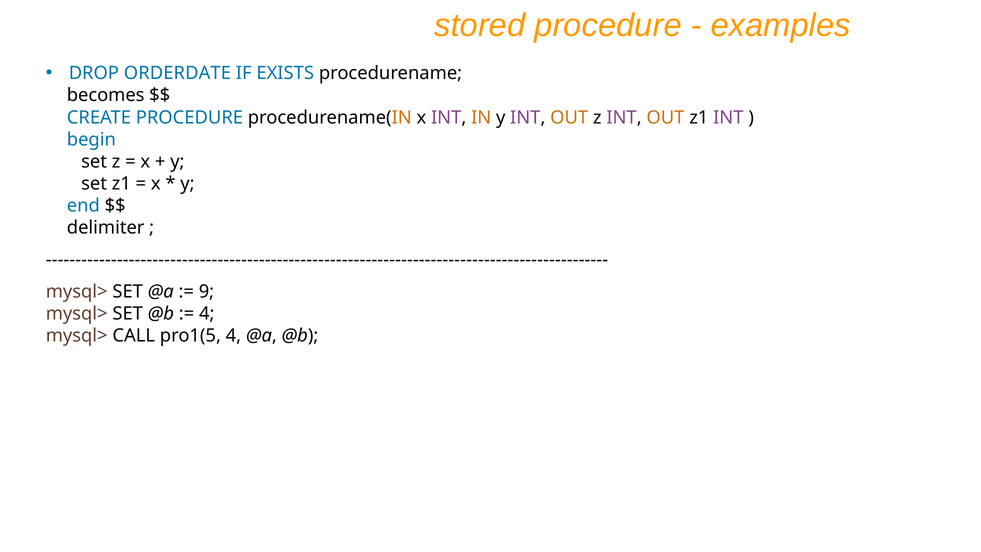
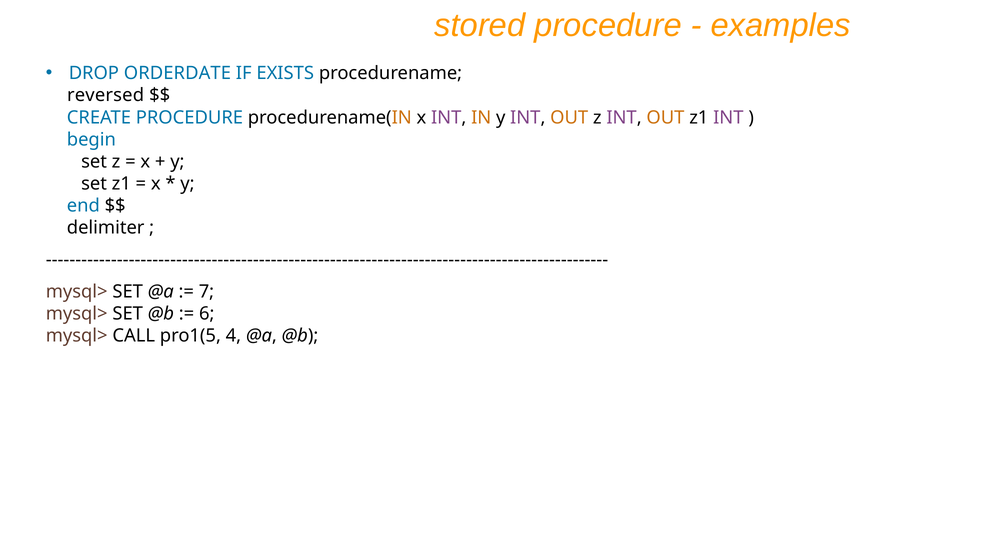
becomes: becomes -> reversed (106, 95)
9: 9 -> 7 (206, 292)
4: 4 -> 6 (207, 314)
